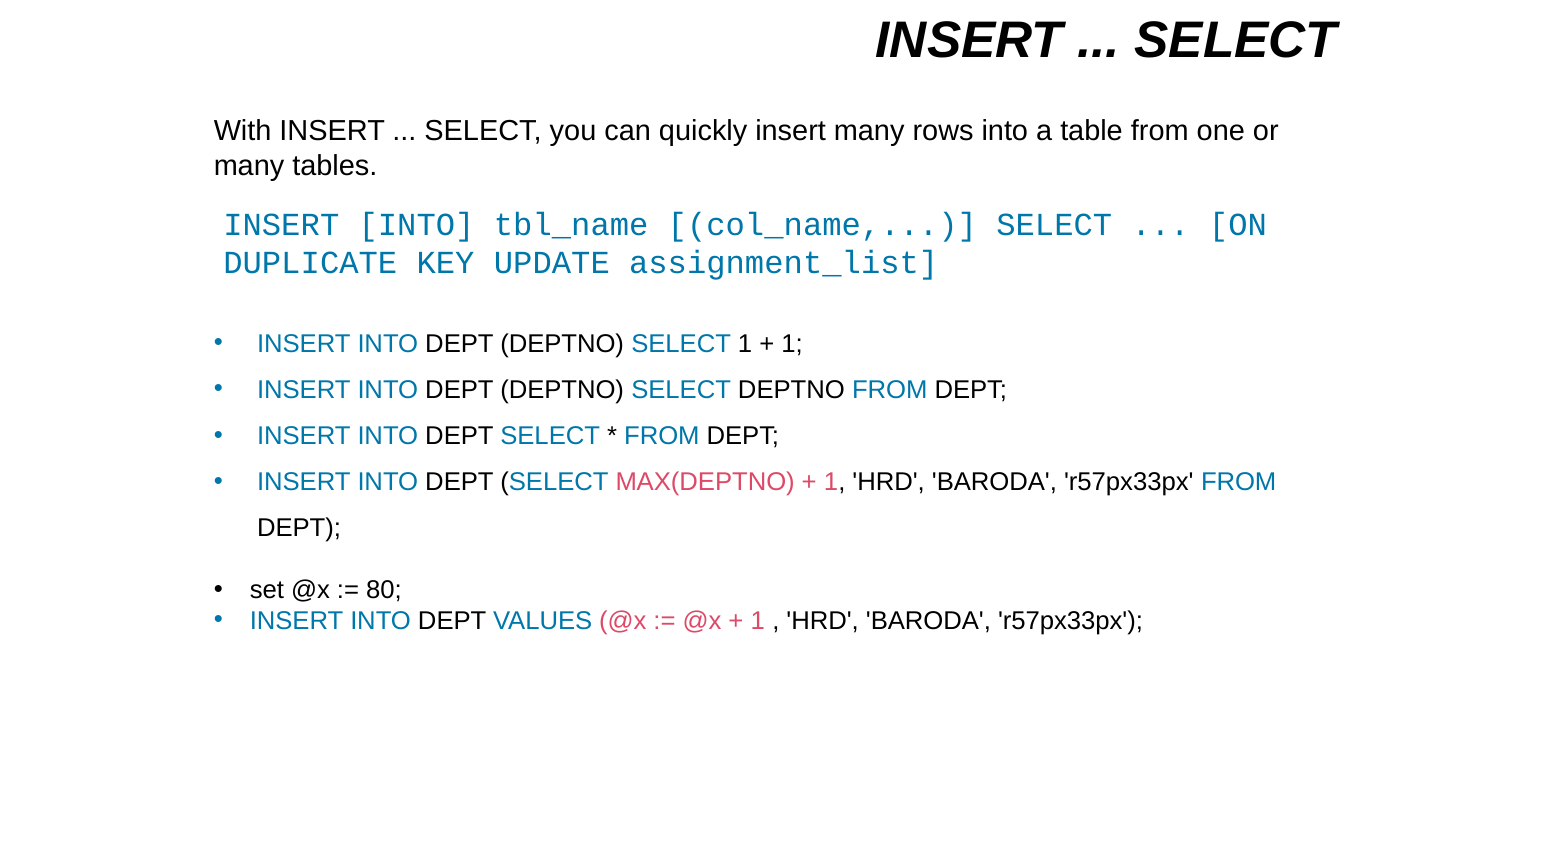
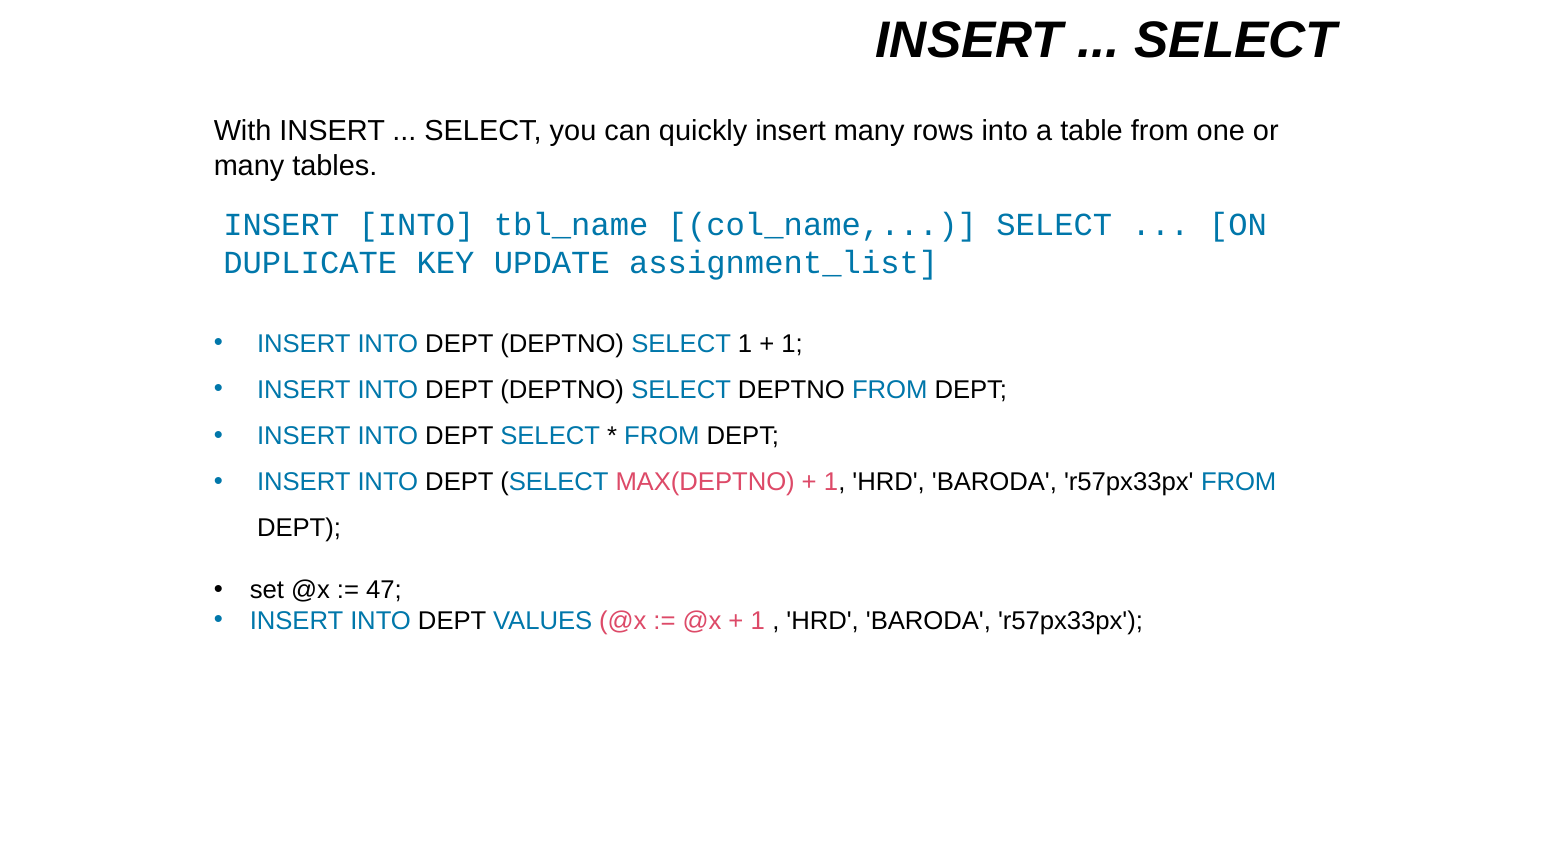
80: 80 -> 47 (384, 590)
